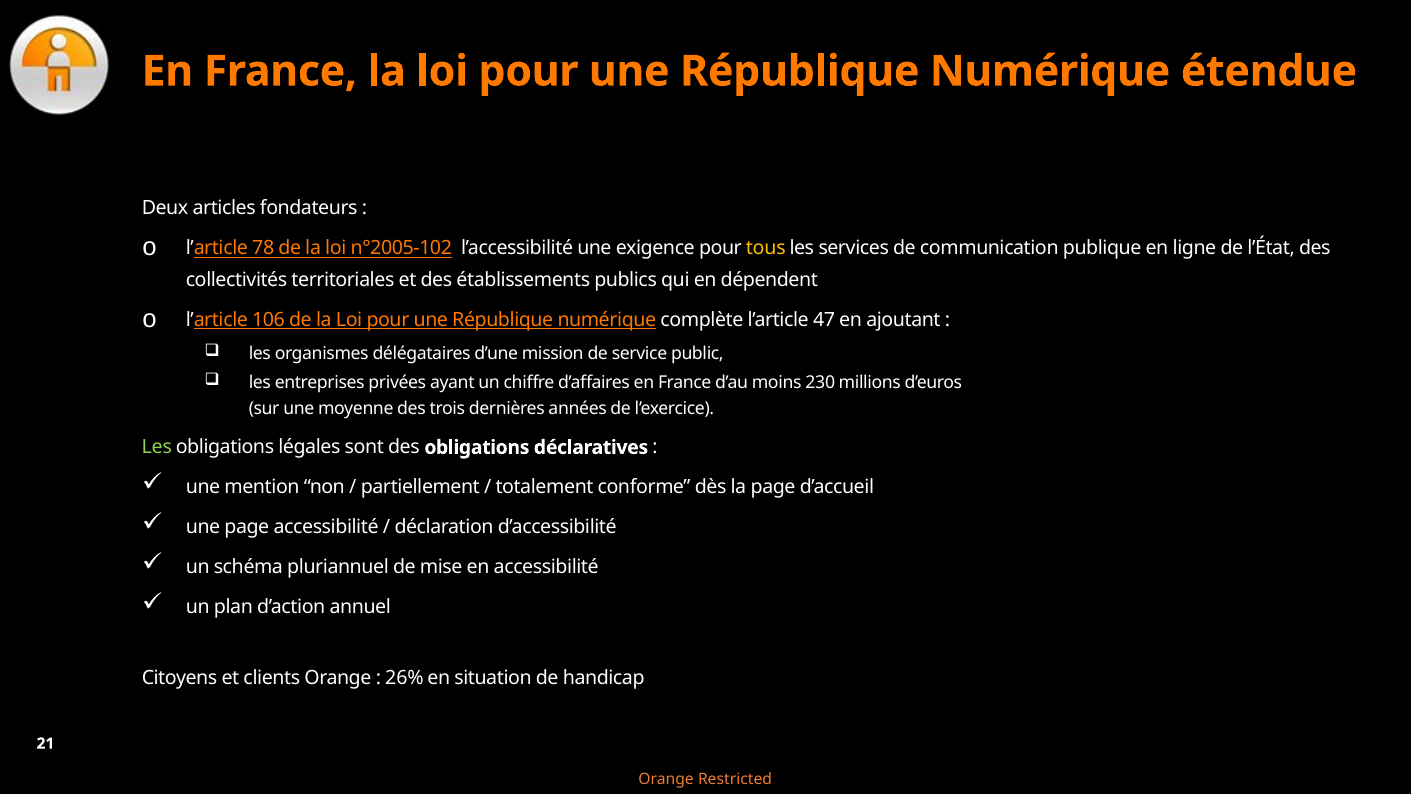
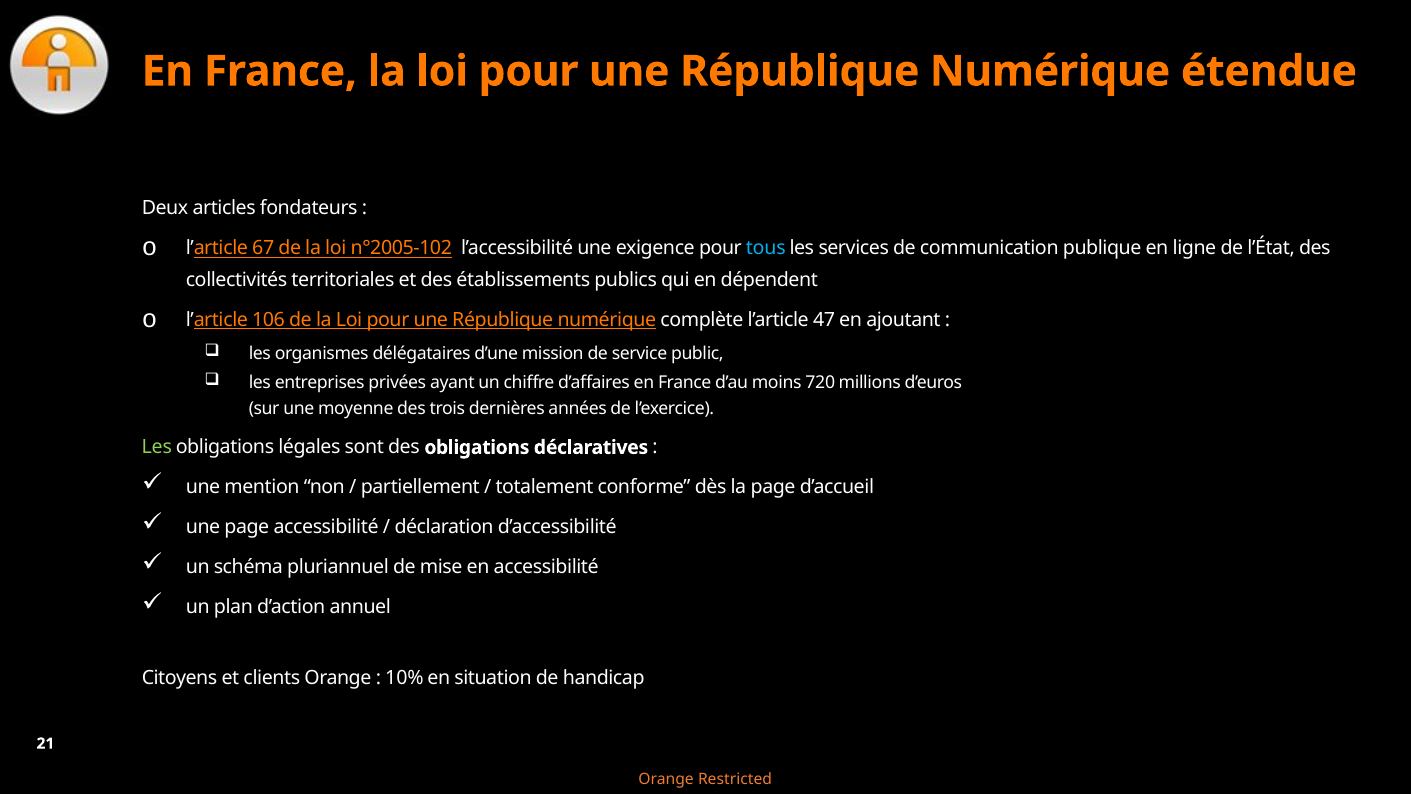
78: 78 -> 67 (263, 248)
tous colour: yellow -> light blue (766, 248)
230: 230 -> 720 (820, 383)
26%: 26% -> 10% (404, 678)
